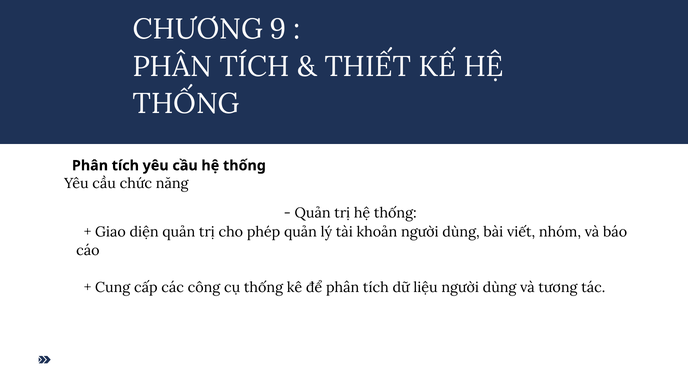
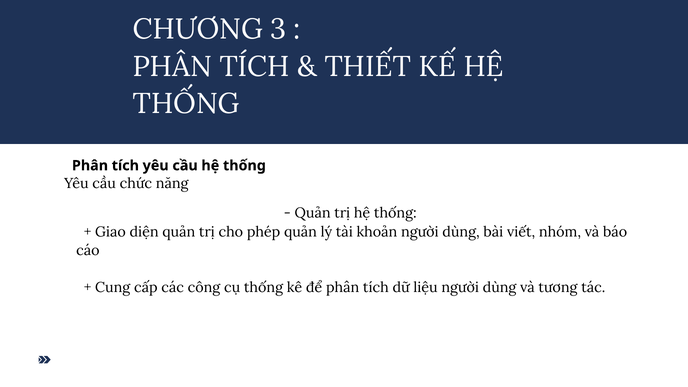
9: 9 -> 3 (278, 29)
